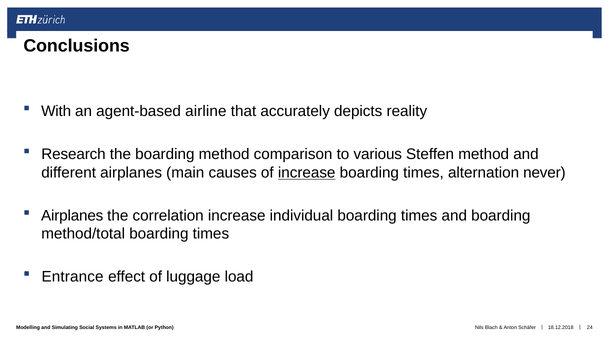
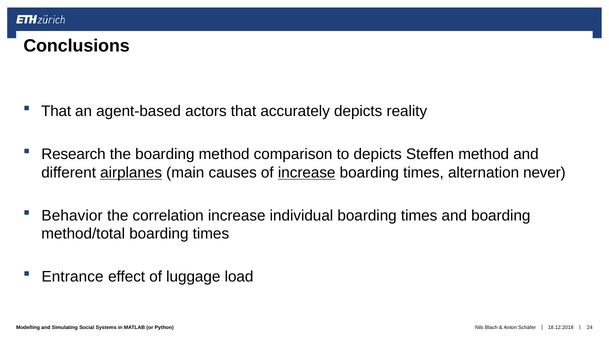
With: With -> That (56, 111)
airline: airline -> actors (206, 111)
to various: various -> depicts (378, 154)
airplanes underline: none -> present (131, 173)
Airplanes: Airplanes -> Behavior (72, 215)
